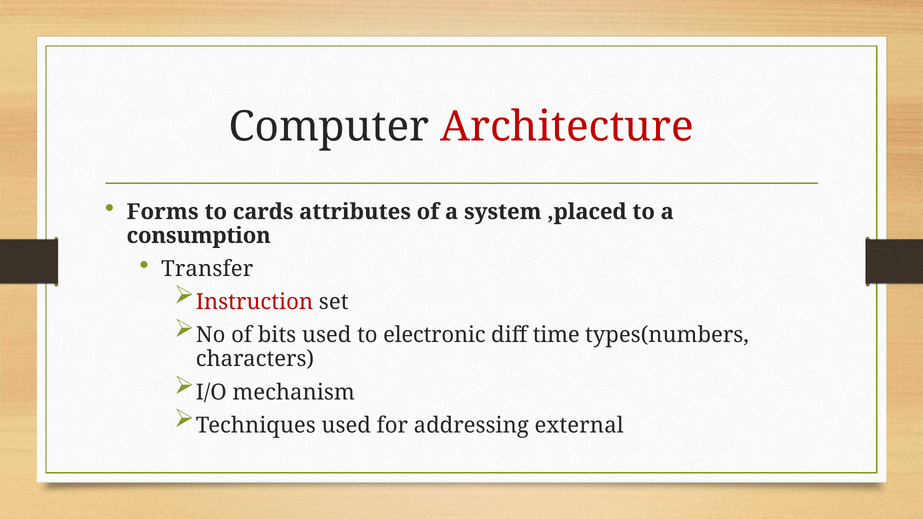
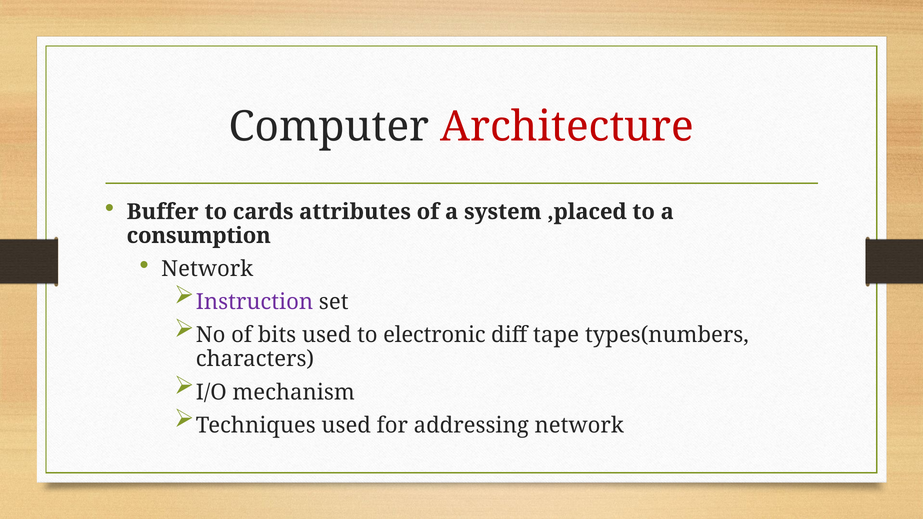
Forms: Forms -> Buffer (163, 212)
Transfer: Transfer -> Network (207, 269)
Instruction colour: red -> purple (255, 302)
time: time -> tape (556, 335)
addressing external: external -> network (579, 426)
